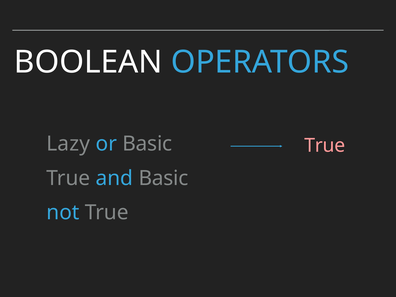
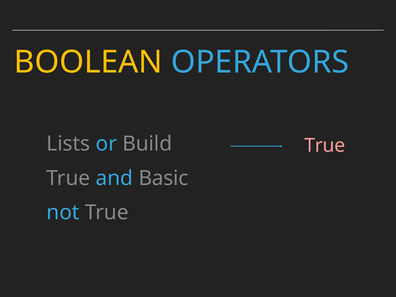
BOOLEAN colour: white -> yellow (88, 62)
Lazy: Lazy -> Lists (68, 144)
or Basic: Basic -> Build (147, 144)
